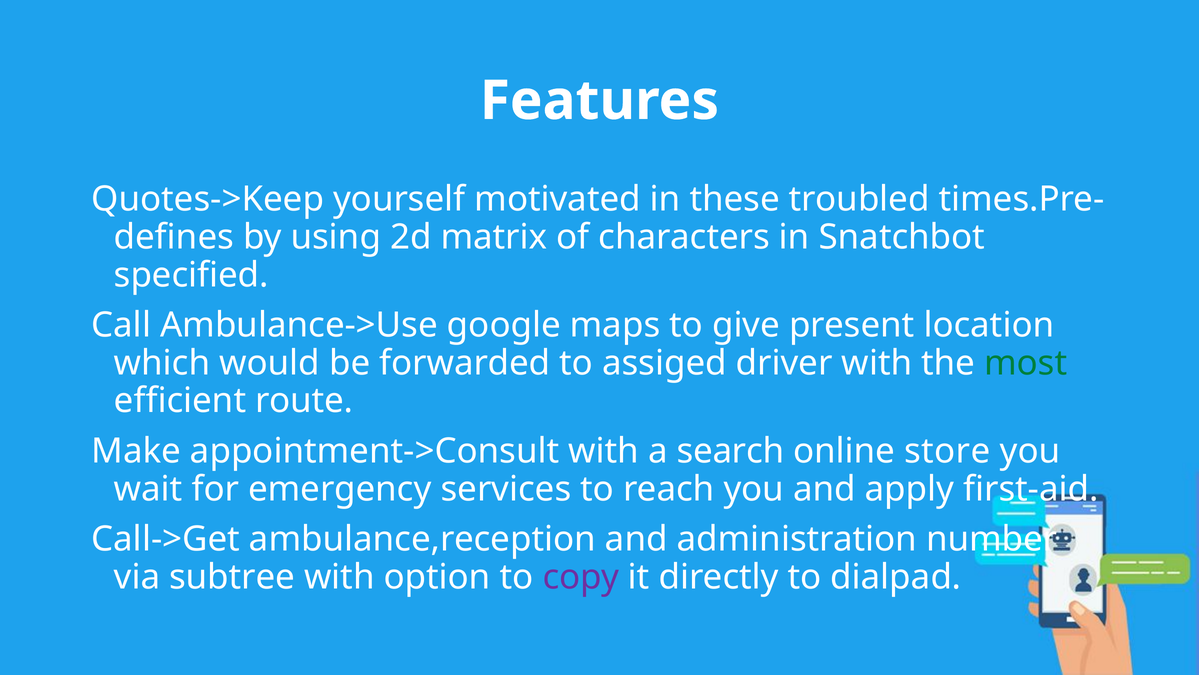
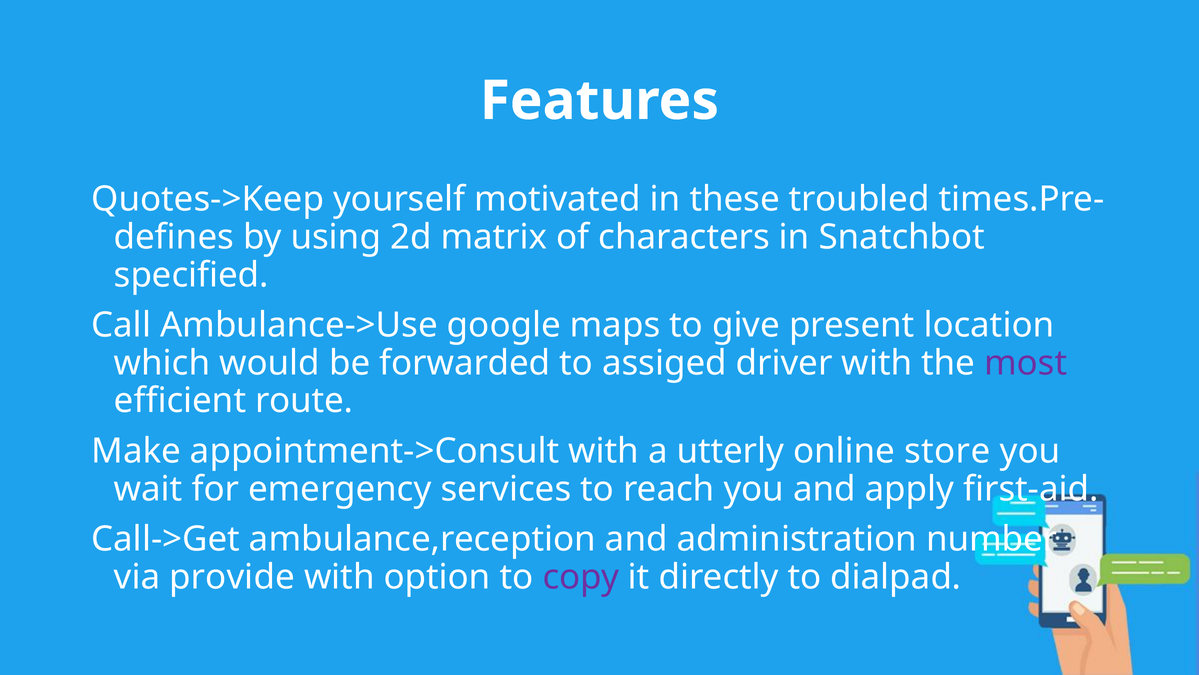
most colour: green -> purple (1026, 363)
search: search -> utterly (730, 451)
subtree: subtree -> provide (232, 577)
